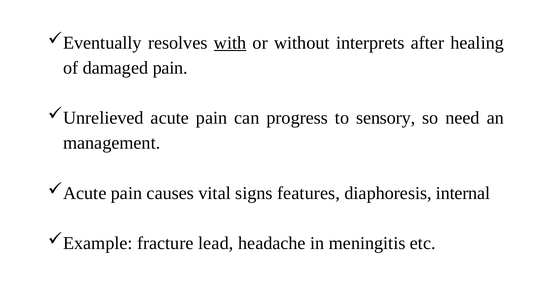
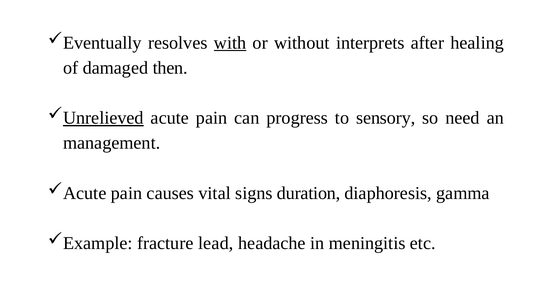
damaged pain: pain -> then (170, 68)
Unrelieved underline: none -> present (103, 118)
features: features -> duration (309, 193)
internal: internal -> gamma (463, 193)
